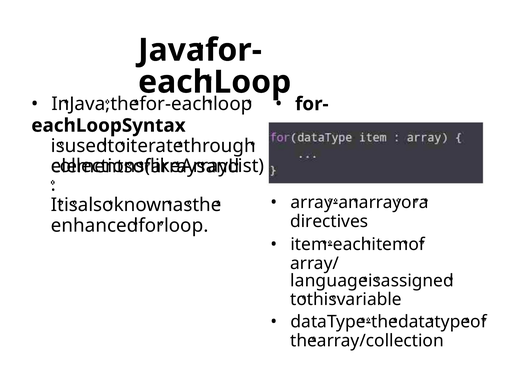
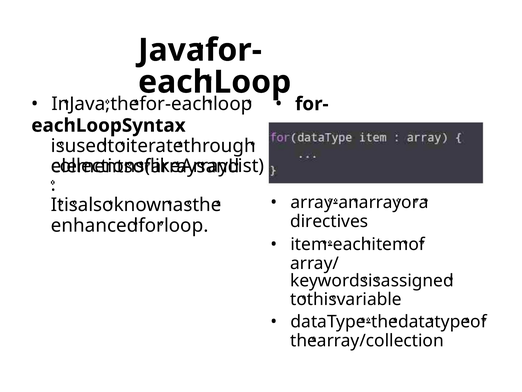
language: language -> keywords (329, 280)
